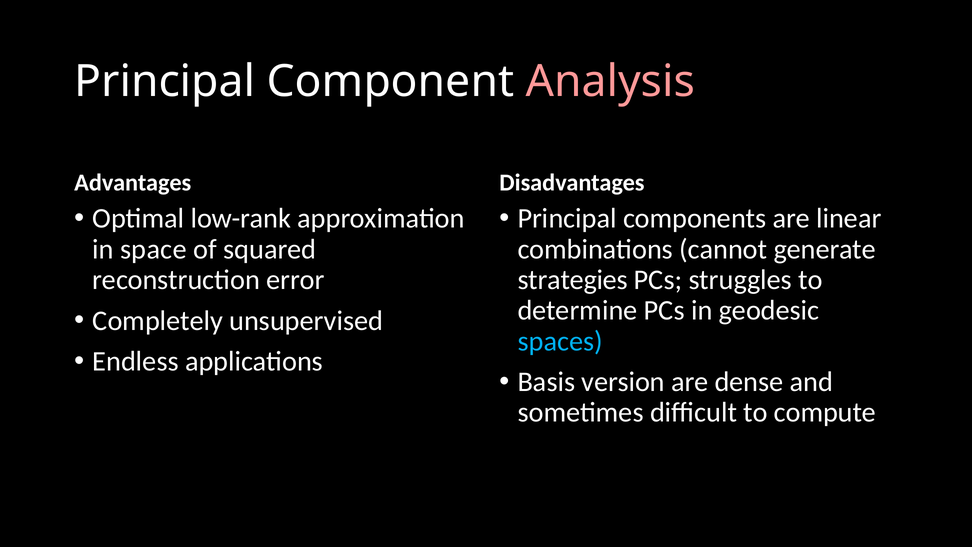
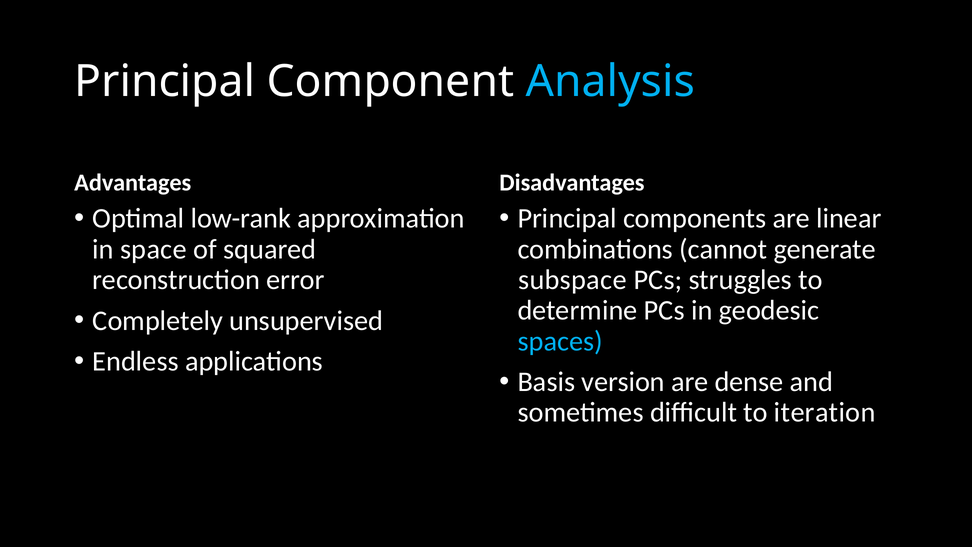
Analysis colour: pink -> light blue (610, 82)
strategies: strategies -> subspace (572, 280)
compute: compute -> iteration (825, 412)
